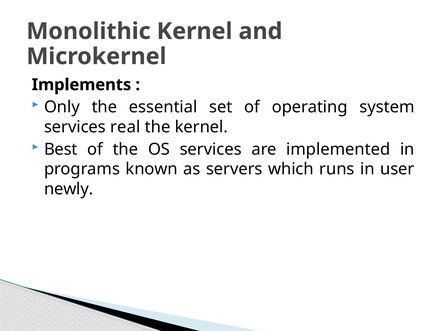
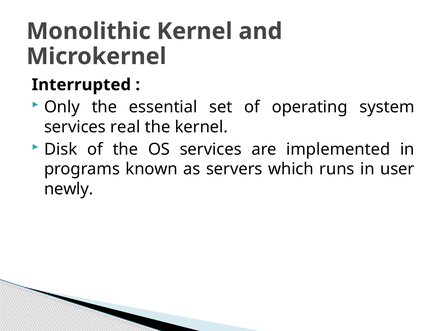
Implements: Implements -> Interrupted (81, 85)
Best: Best -> Disk (61, 149)
